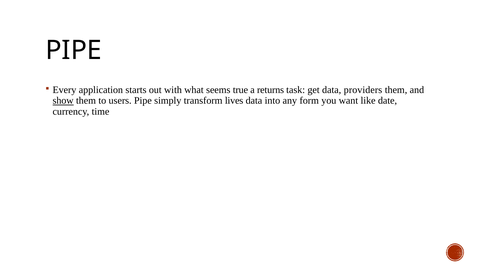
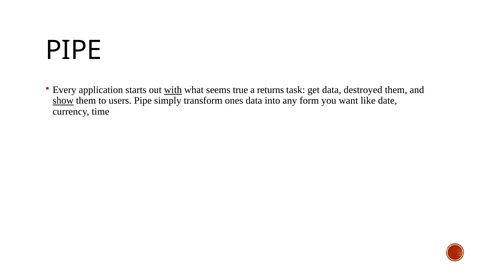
with underline: none -> present (173, 90)
providers: providers -> destroyed (363, 90)
lives: lives -> ones (234, 101)
